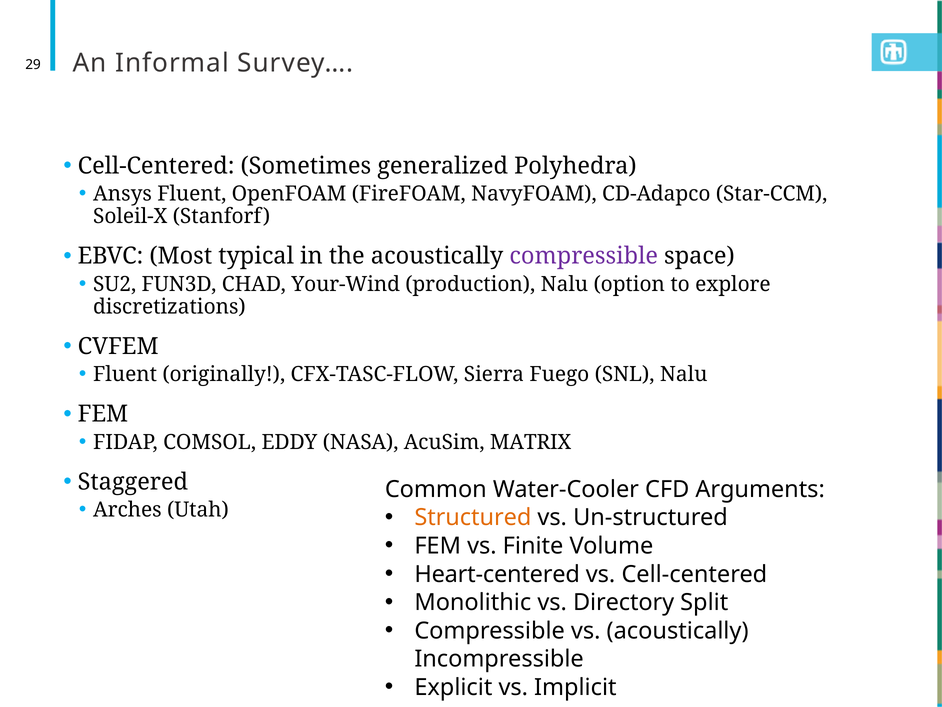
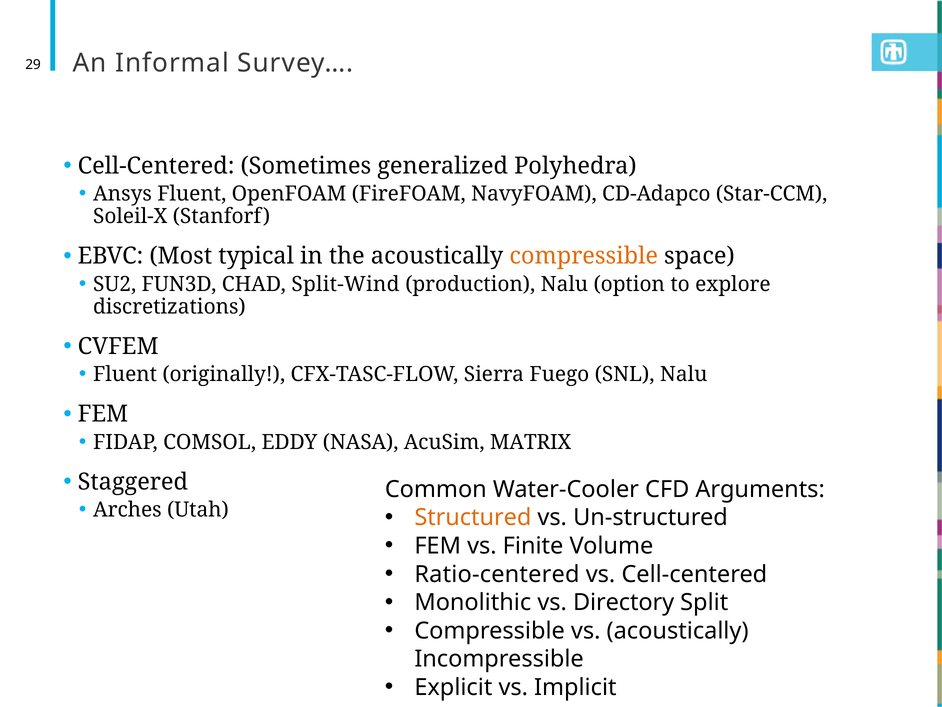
compressible colour: purple -> orange (584, 256)
Your-Wind: Your-Wind -> Split-Wind (346, 284)
Heart-centered: Heart-centered -> Ratio-centered (497, 574)
